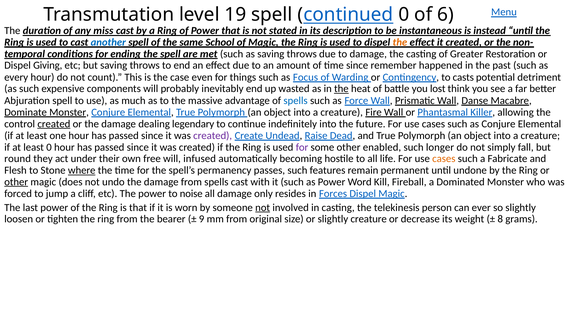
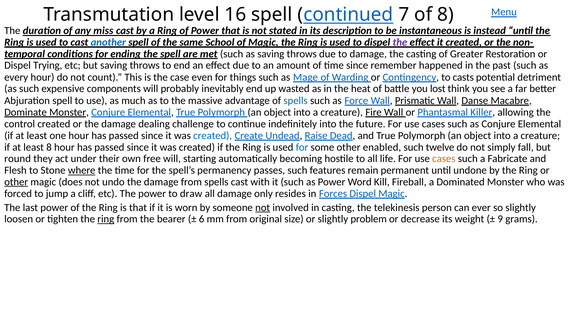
19: 19 -> 16 (235, 14)
continued 0: 0 -> 7 (404, 14)
of 6: 6 -> 8 (445, 14)
the colour: orange -> purple (400, 42)
Giving: Giving -> Trying (48, 65)
Focus: Focus -> Mage (306, 77)
the underline: present -> none (341, 89)
created underline: present -> none (54, 124)
legendary: legendary -> challenge (193, 124)
created colour: purple -> blue (213, 135)
least 0: 0 -> 8 (49, 147)
for colour: purple -> blue (302, 147)
longer: longer -> twelve (440, 147)
infused: infused -> starting (200, 159)
noise: noise -> draw (191, 193)
ring underline: none -> present (106, 219)
9: 9 -> 6 (202, 219)
slightly creature: creature -> problem (369, 219)
8: 8 -> 9 (500, 219)
